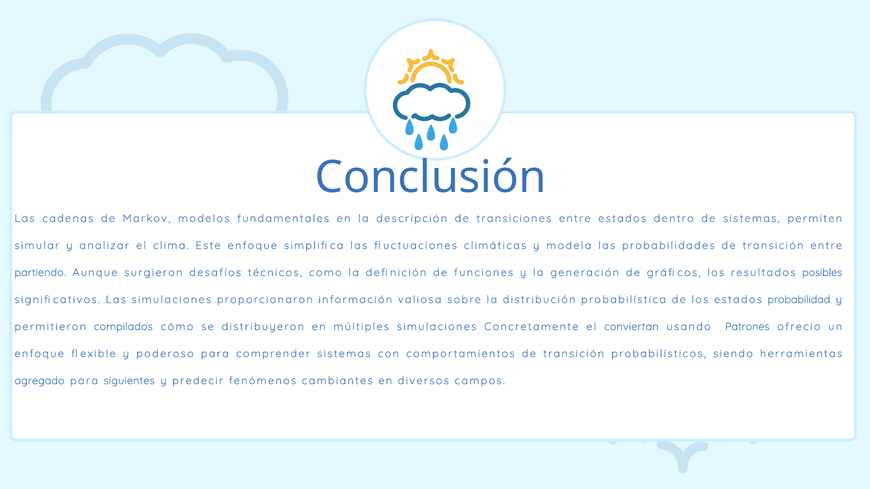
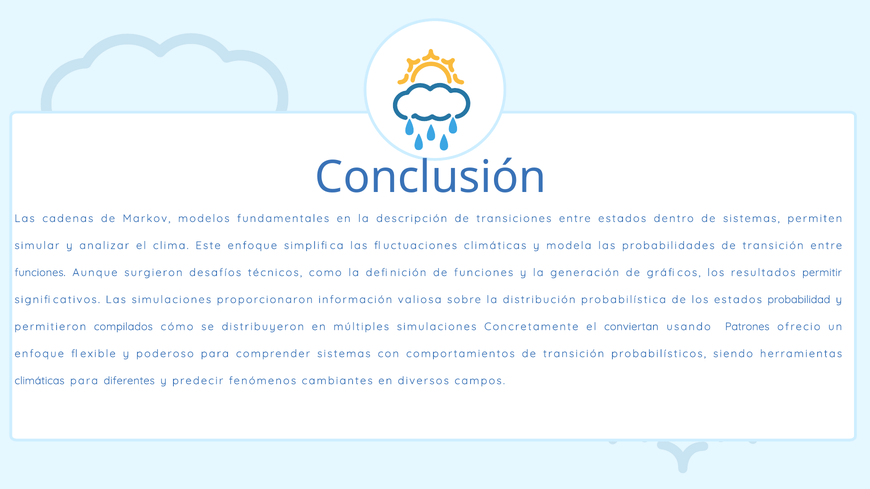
partiendo: partiendo -> funciones (40, 273)
posibles: posibles -> permitir (822, 273)
agregado: agregado -> climáticas (39, 381)
siguientes: siguientes -> diferentes (129, 381)
